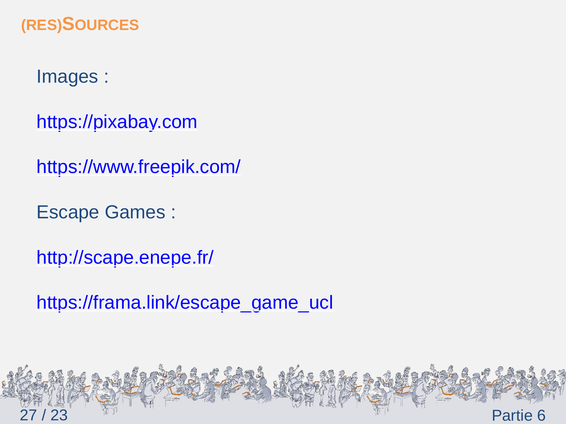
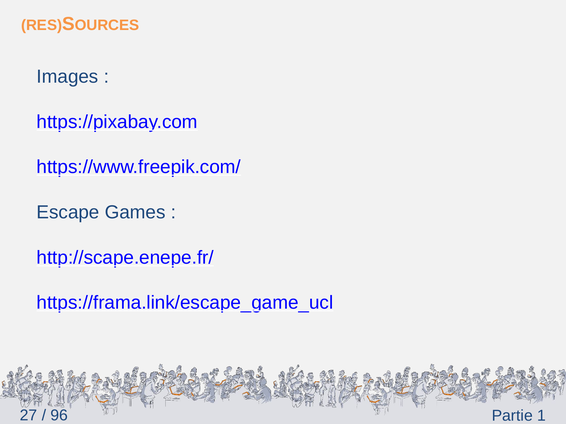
23: 23 -> 96 (59, 416)
6: 6 -> 1 (542, 416)
